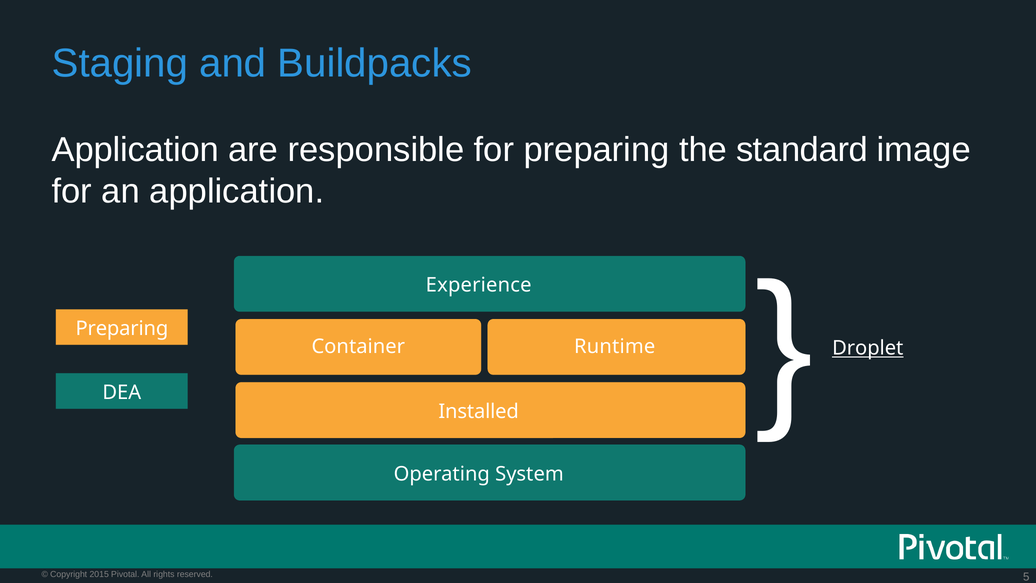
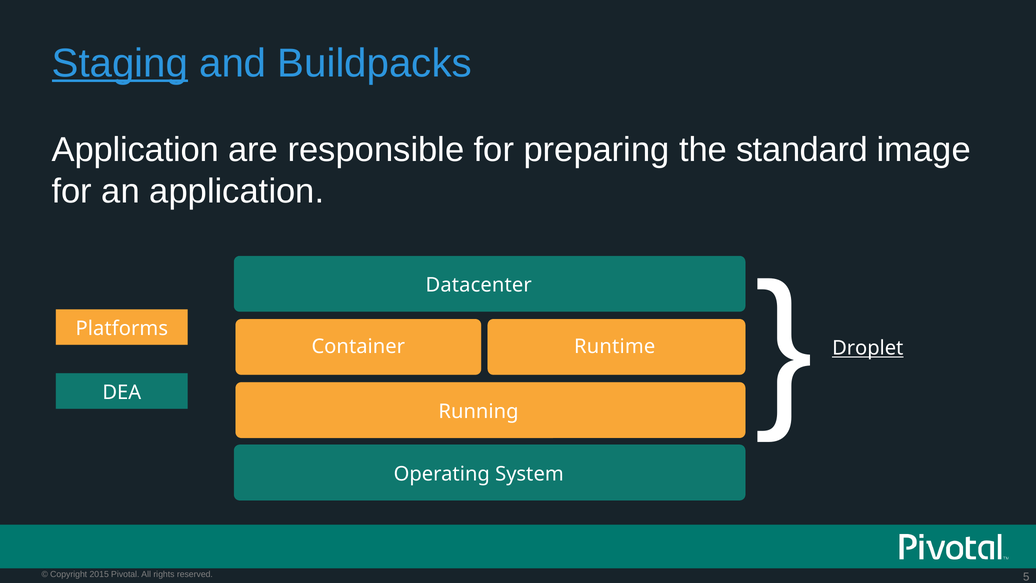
Staging underline: none -> present (120, 64)
Experience: Experience -> Datacenter (479, 285)
Preparing: Preparing -> Platforms (122, 328)
Installed: Installed -> Running (479, 411)
